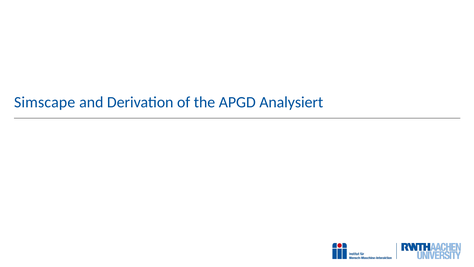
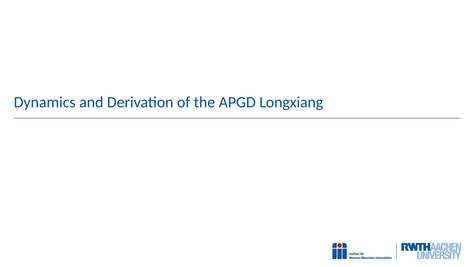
Simscape: Simscape -> Dynamics (45, 102)
Analysiert: Analysiert -> Longxiang (291, 102)
